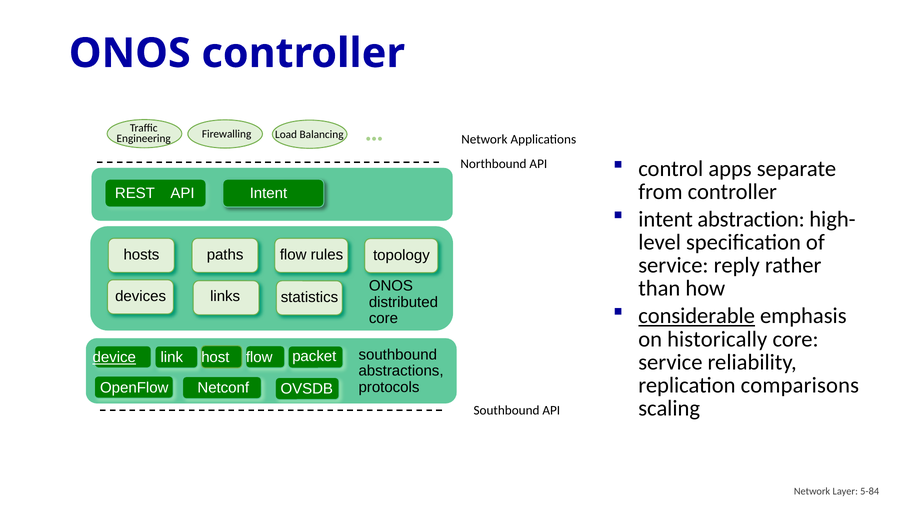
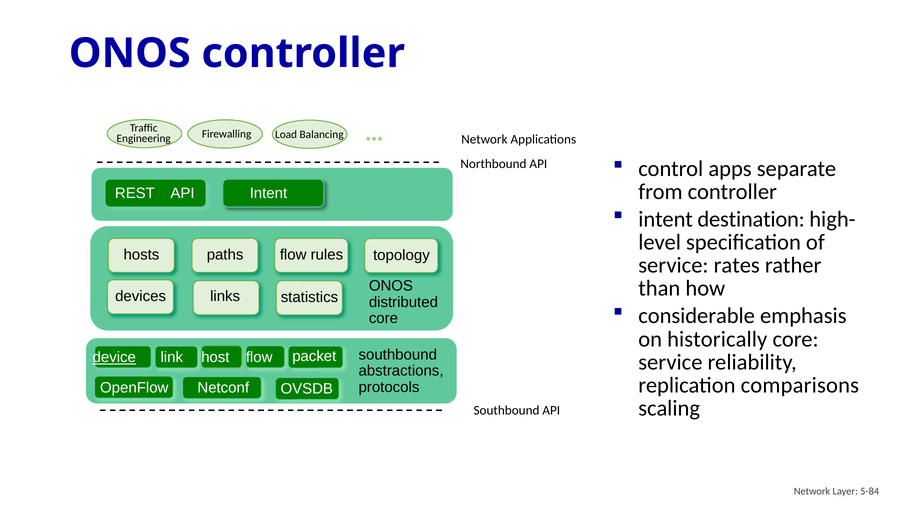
abstraction: abstraction -> destination (751, 219)
reply: reply -> rates (737, 265)
considerable underline: present -> none (697, 316)
